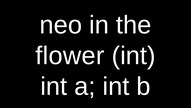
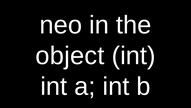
flower: flower -> object (70, 55)
